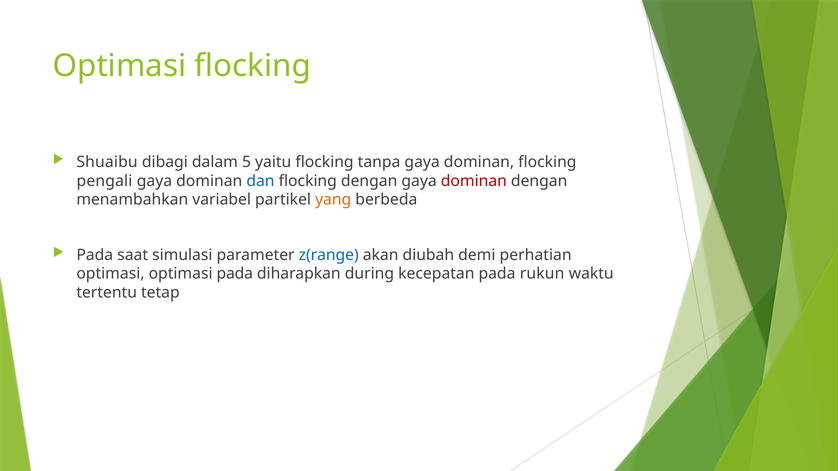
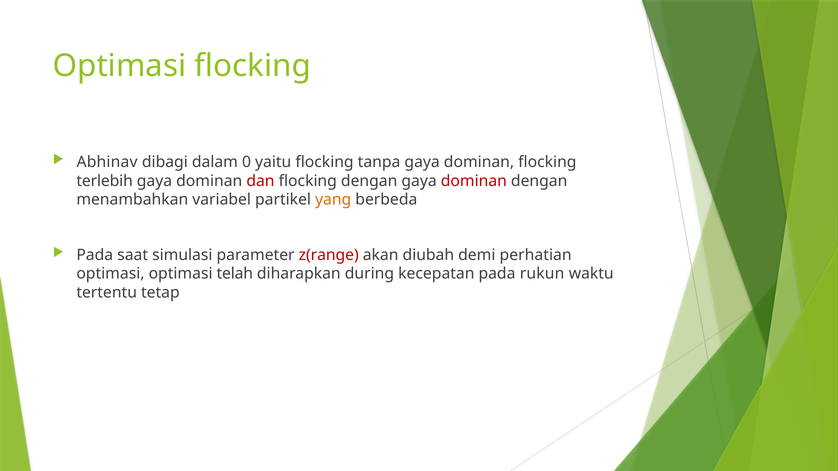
Shuaibu: Shuaibu -> Abhinav (107, 162)
5: 5 -> 0 (247, 162)
pengali: pengali -> terlebih (105, 181)
dan colour: blue -> red (261, 181)
z(range colour: blue -> red (329, 255)
optimasi pada: pada -> telah (235, 274)
